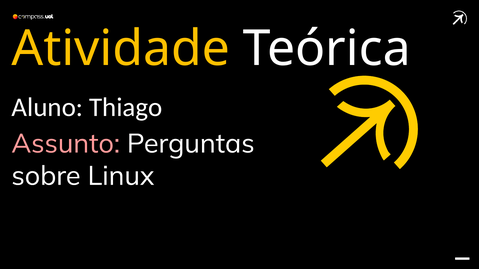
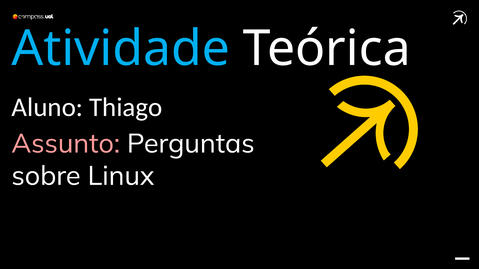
Atividade colour: yellow -> light blue (121, 49)
